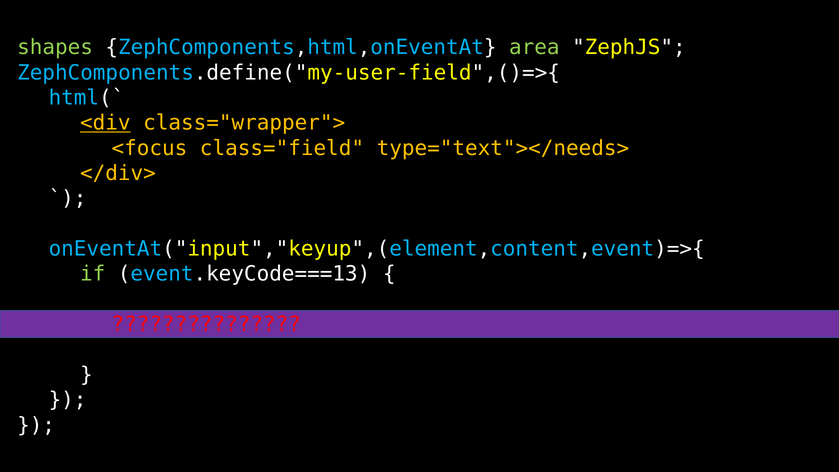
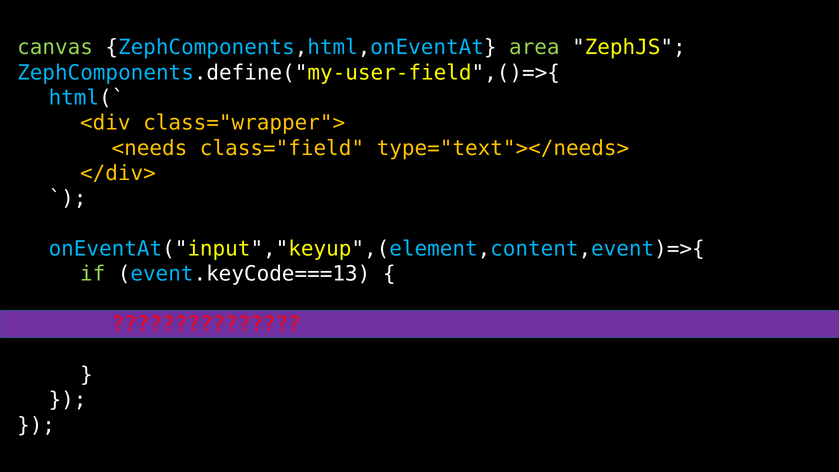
shapes: shapes -> canvas (55, 48)
<div underline: present -> none (105, 123)
<focus: <focus -> <needs (149, 148)
